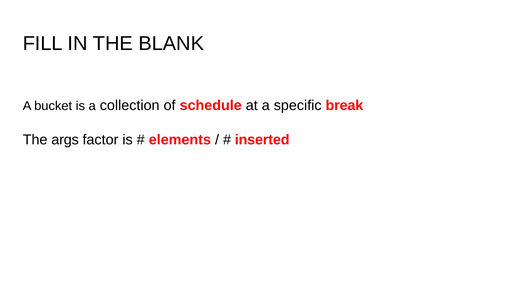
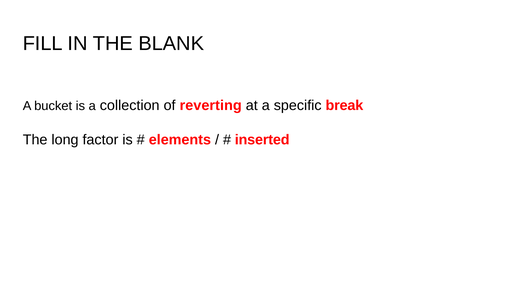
schedule: schedule -> reverting (211, 106)
args: args -> long (65, 140)
